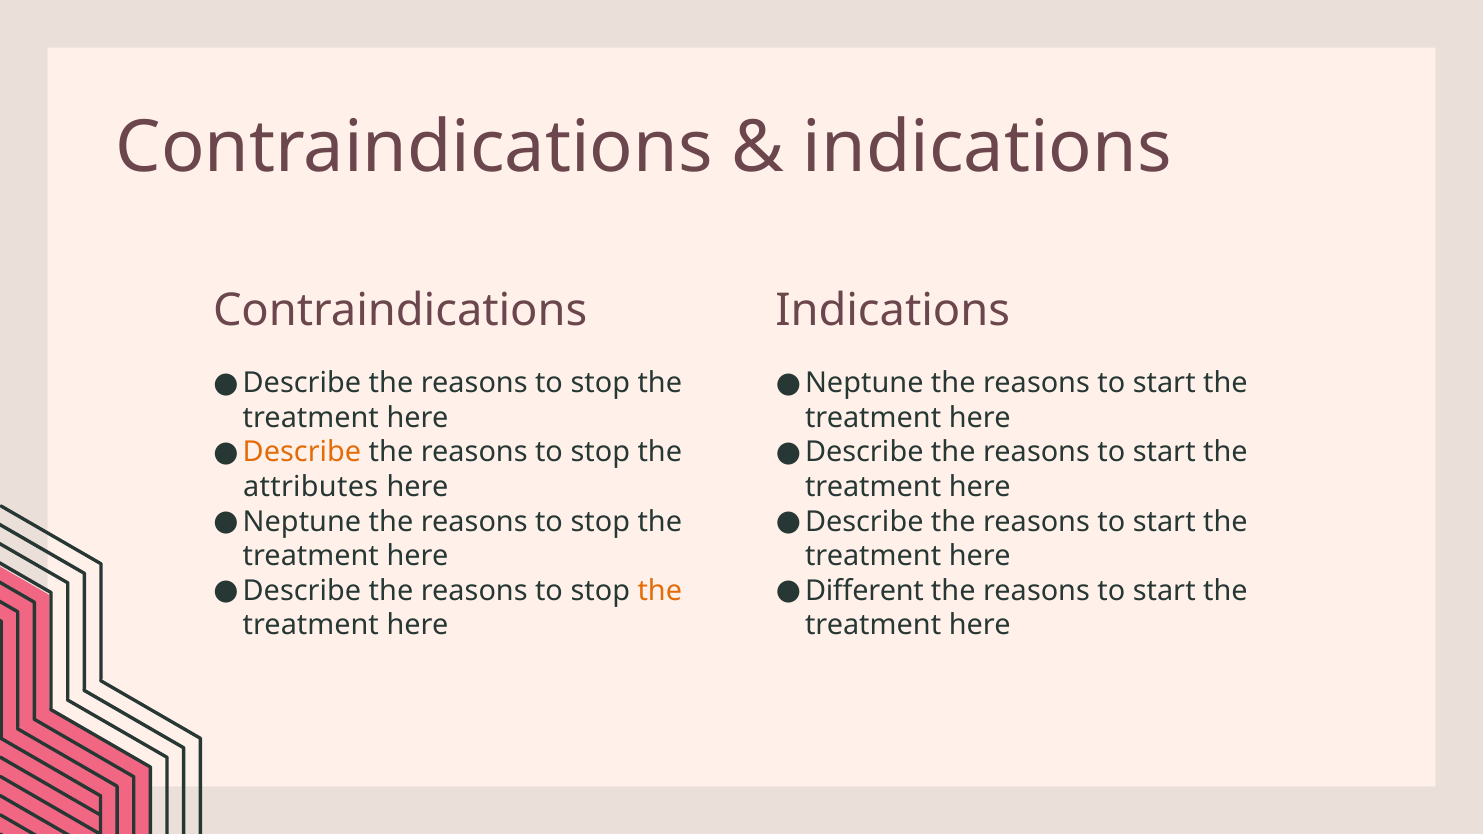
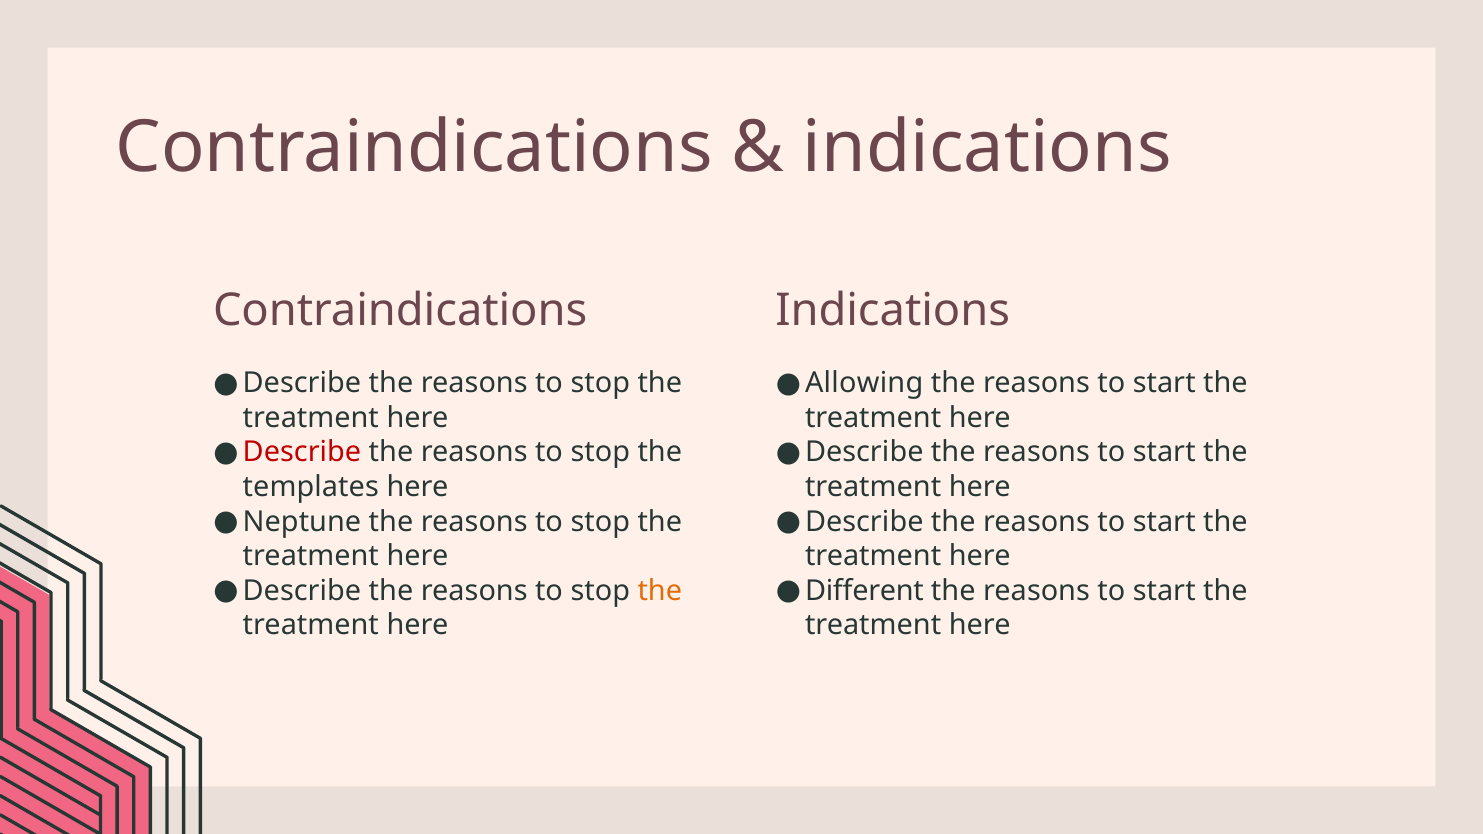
Neptune: Neptune -> Allowing (864, 383)
Describe colour: orange -> red (302, 452)
attributes: attributes -> templates (311, 487)
